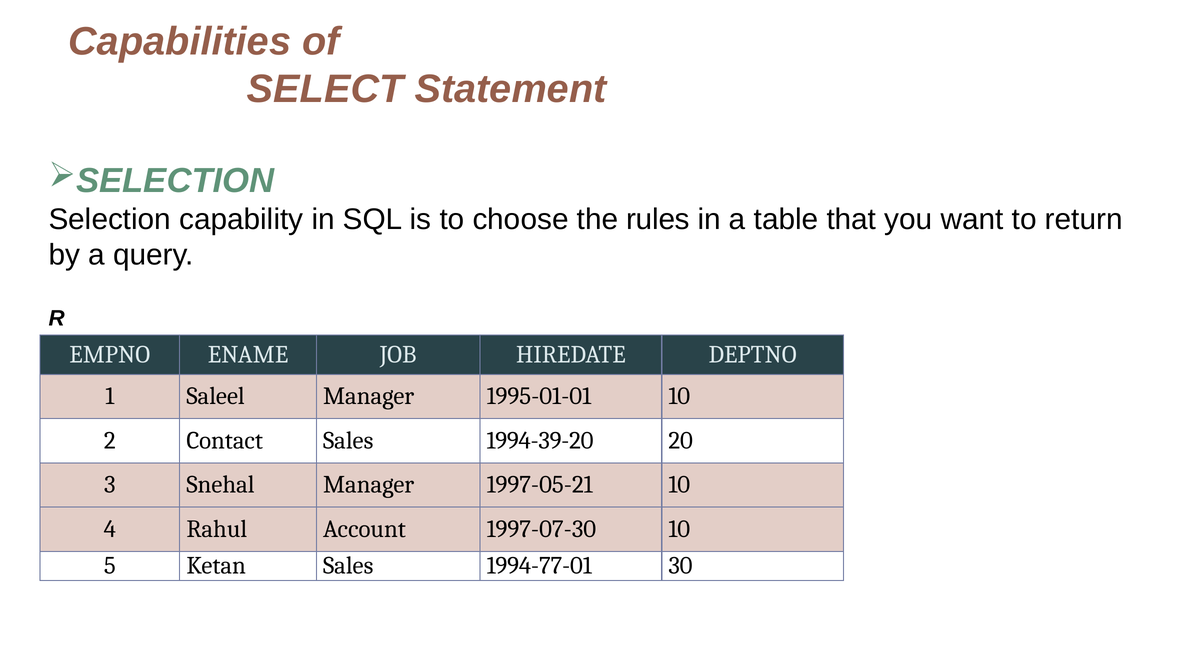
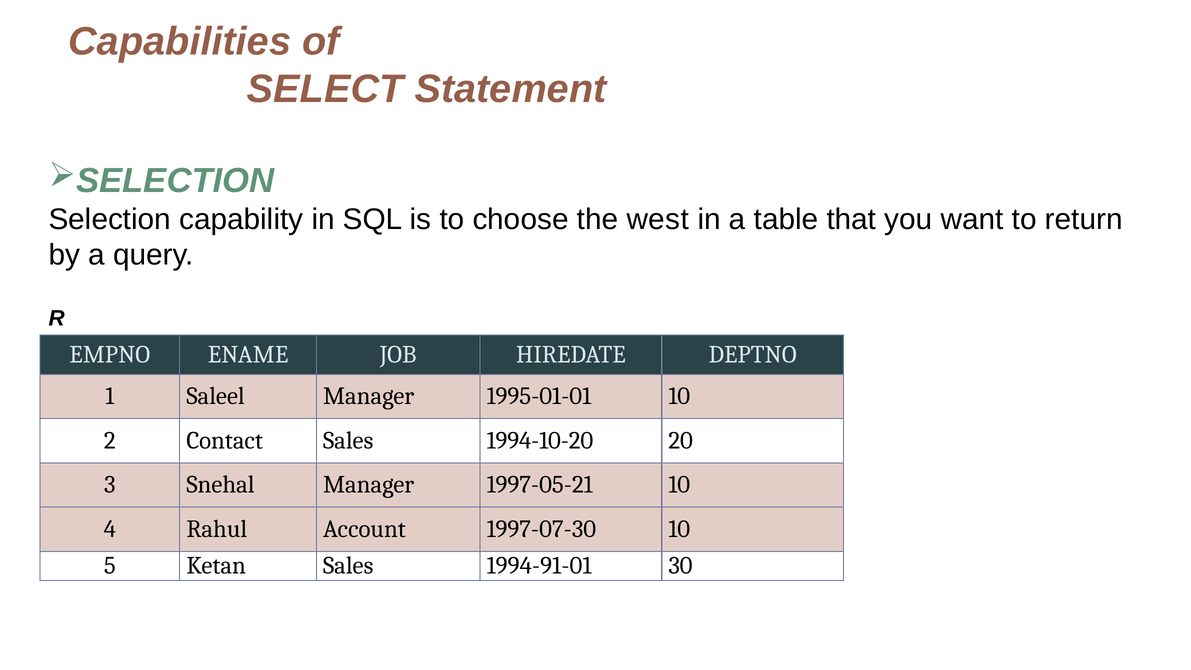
rules: rules -> west (658, 219)
1994-39-20: 1994-39-20 -> 1994-10-20 (540, 440)
1994-77-01: 1994-77-01 -> 1994-91-01 (539, 566)
